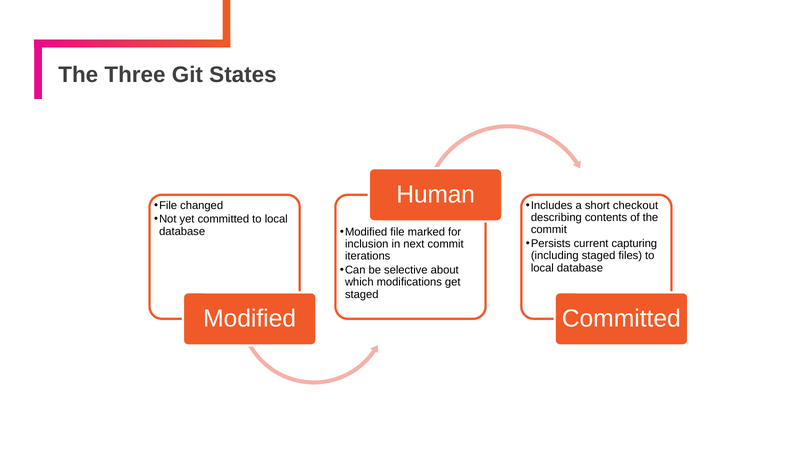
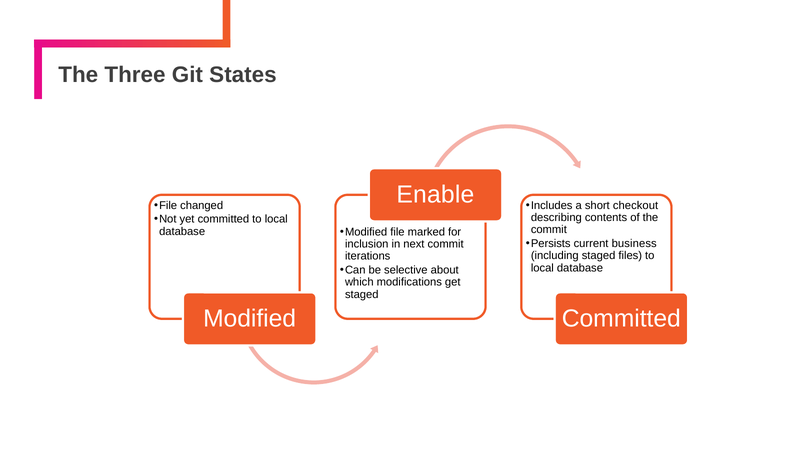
Human: Human -> Enable (435, 194)
capturing: capturing -> business (634, 243)
